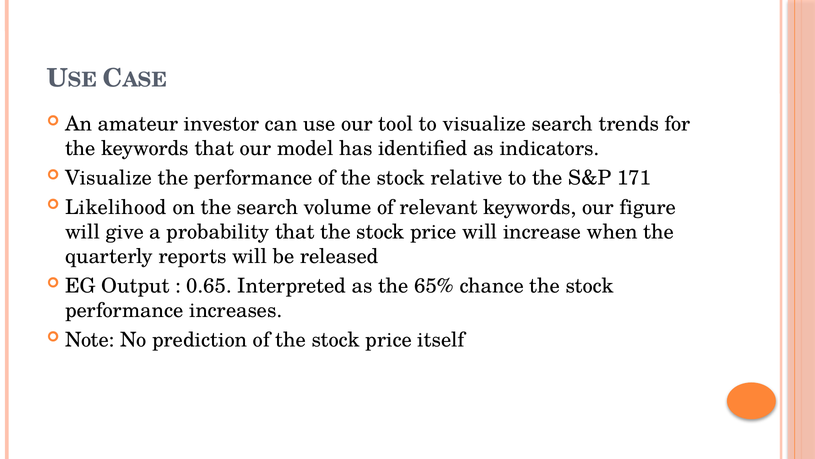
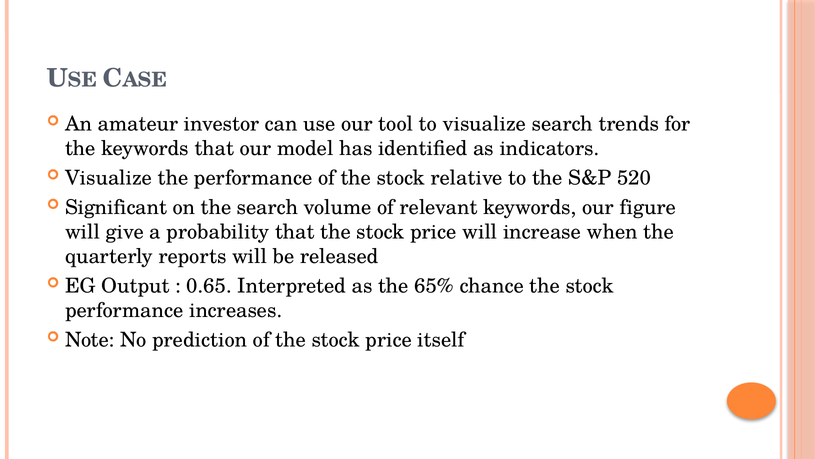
171: 171 -> 520 (634, 178)
Likelihood: Likelihood -> Significant (116, 207)
